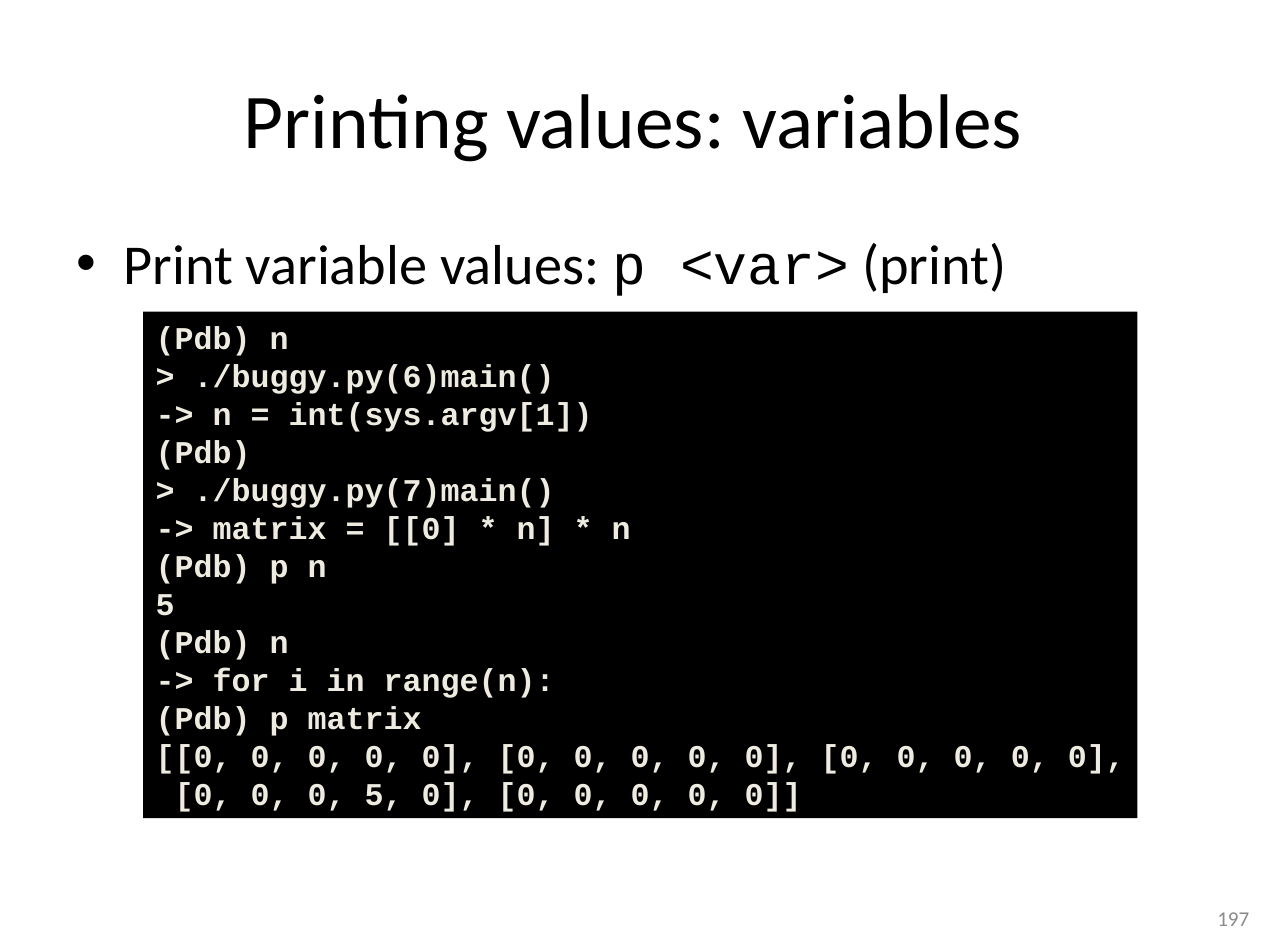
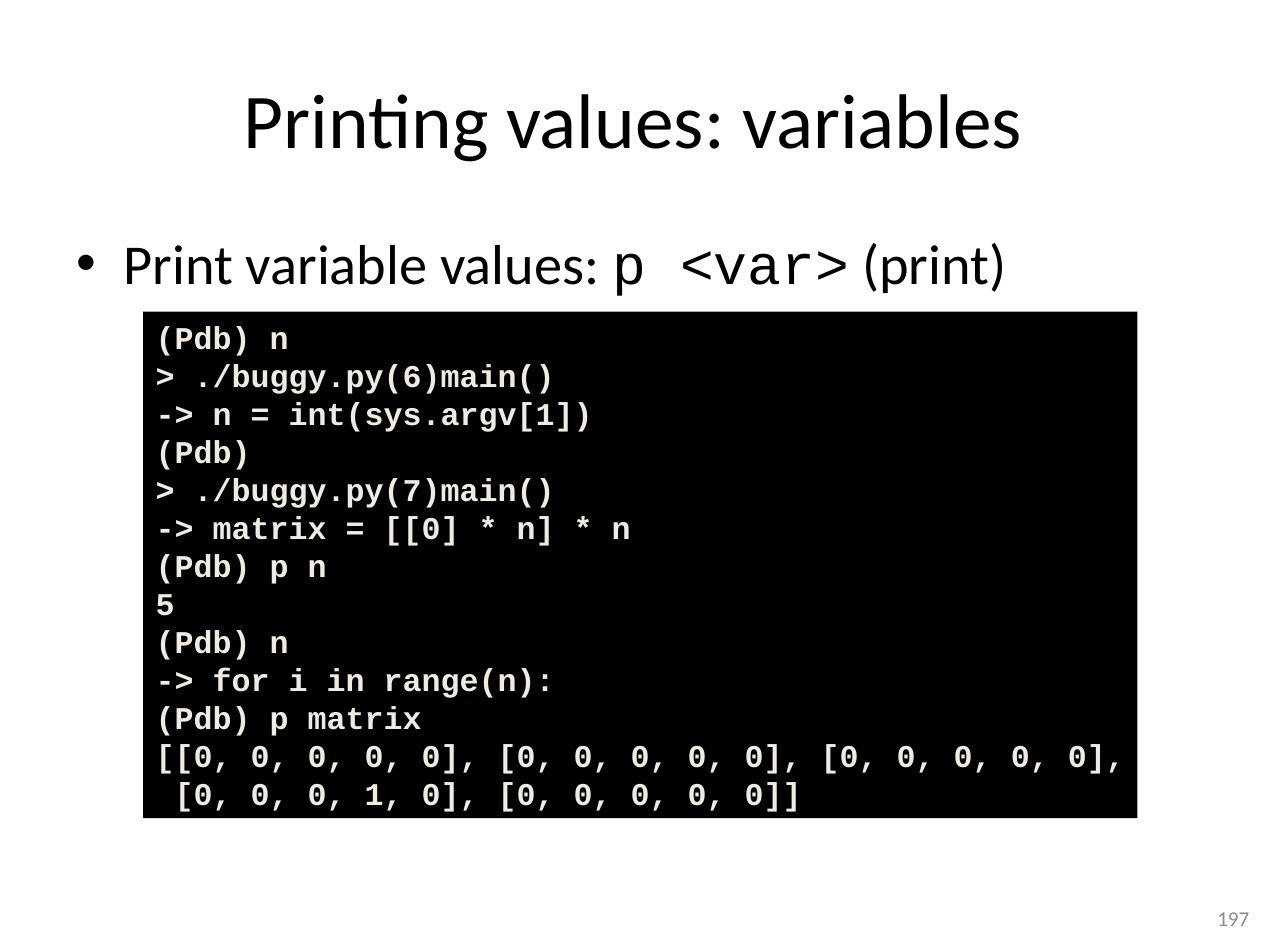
0 5: 5 -> 1 (384, 795)
